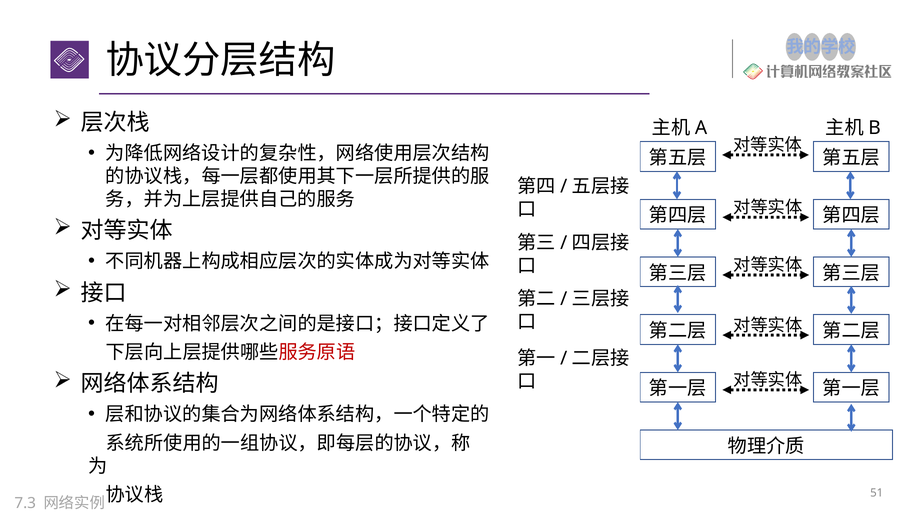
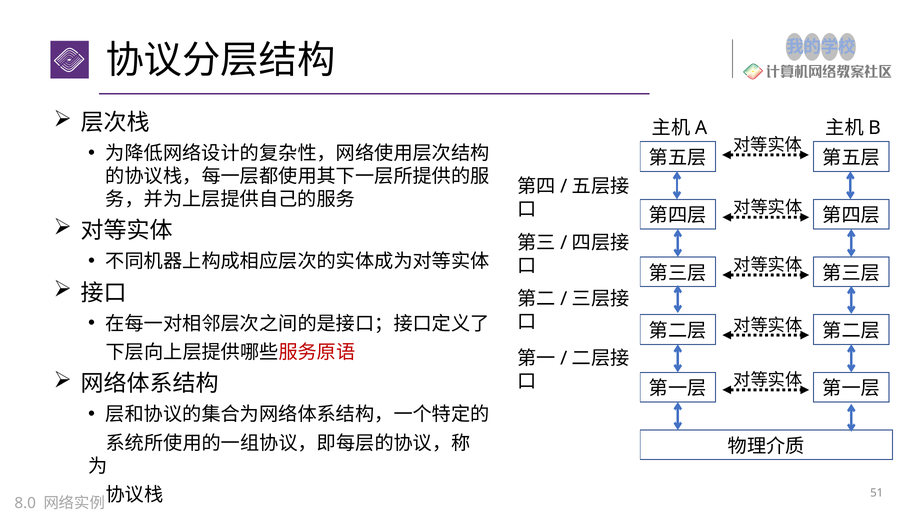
7.3: 7.3 -> 8.0 (25, 504)
